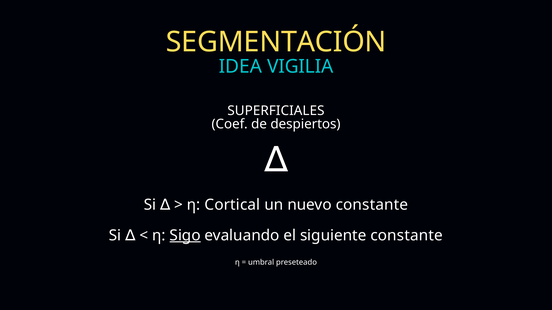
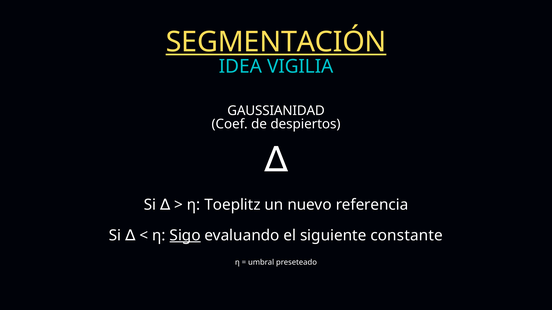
SEGMENTACIÓN underline: none -> present (276, 42)
SUPERFICIALES: SUPERFICIALES -> GAUSSIANIDAD (276, 111)
Cortical: Cortical -> Toeplitz (232, 205)
nuevo constante: constante -> referencia (372, 205)
